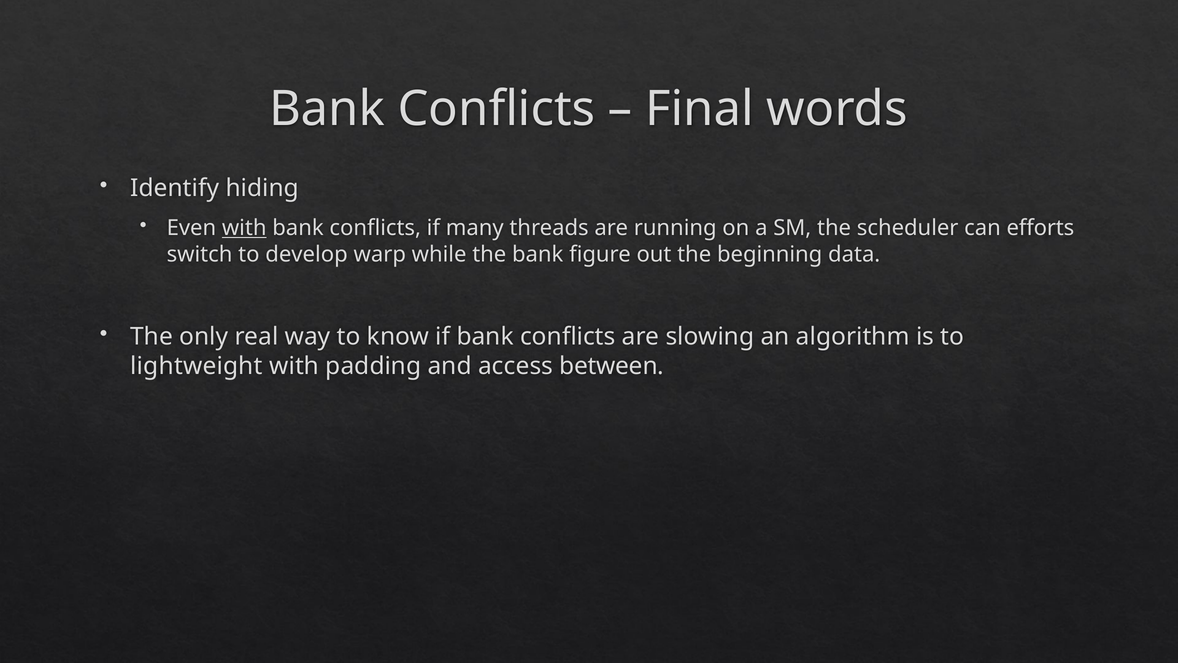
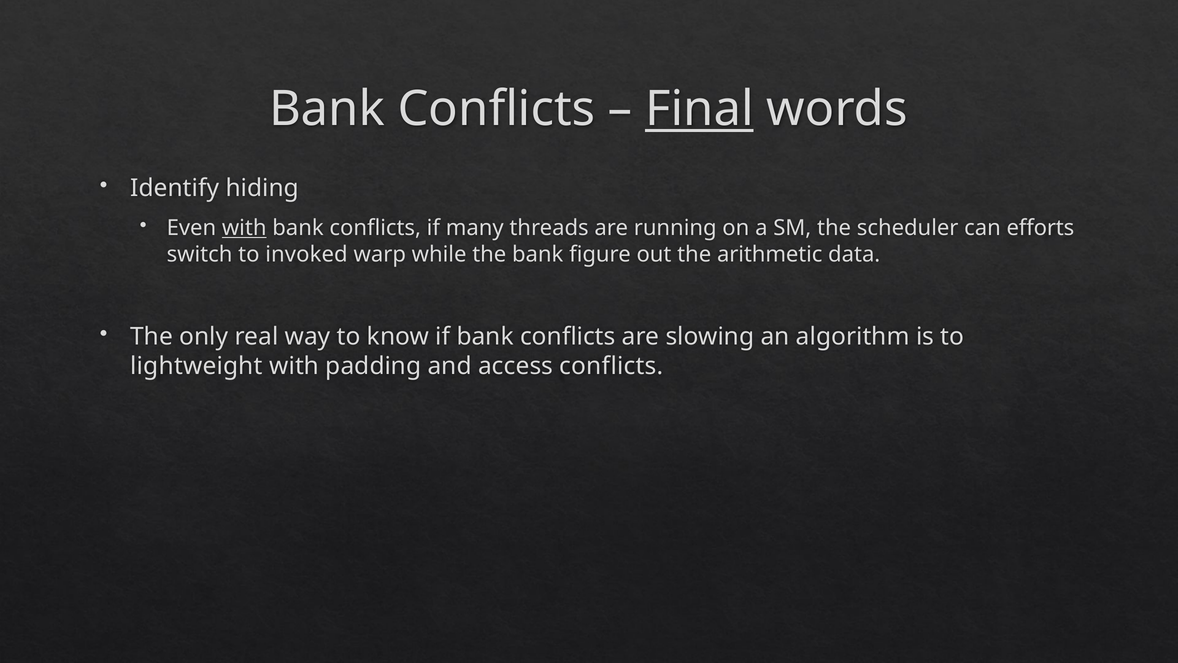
Final underline: none -> present (699, 109)
develop: develop -> invoked (306, 254)
beginning: beginning -> arithmetic (770, 254)
access between: between -> conflicts (611, 366)
